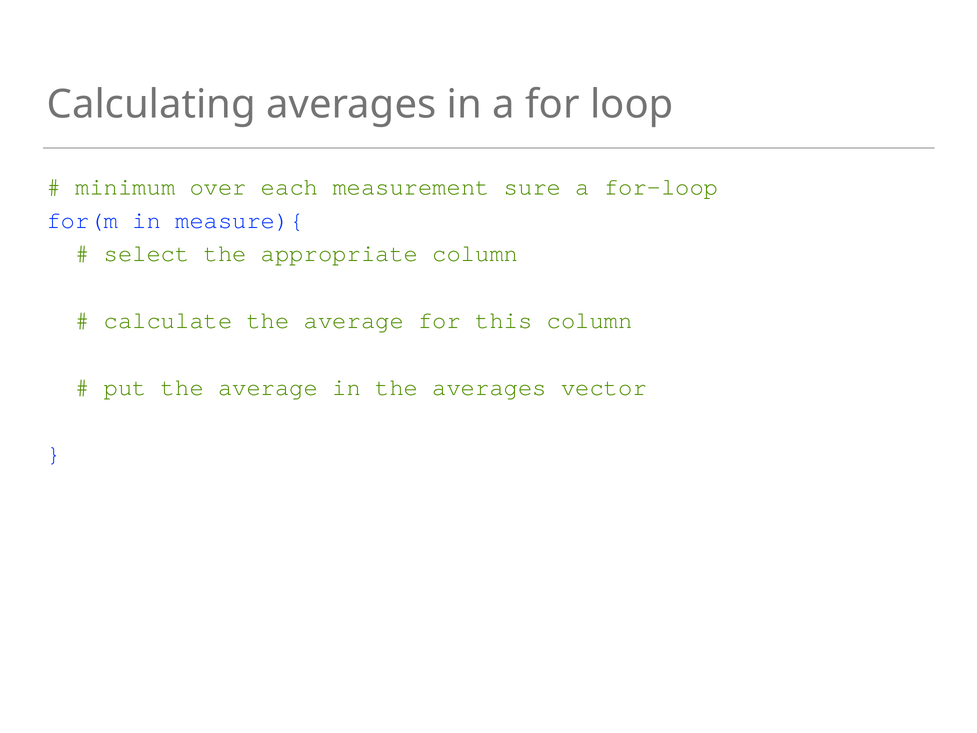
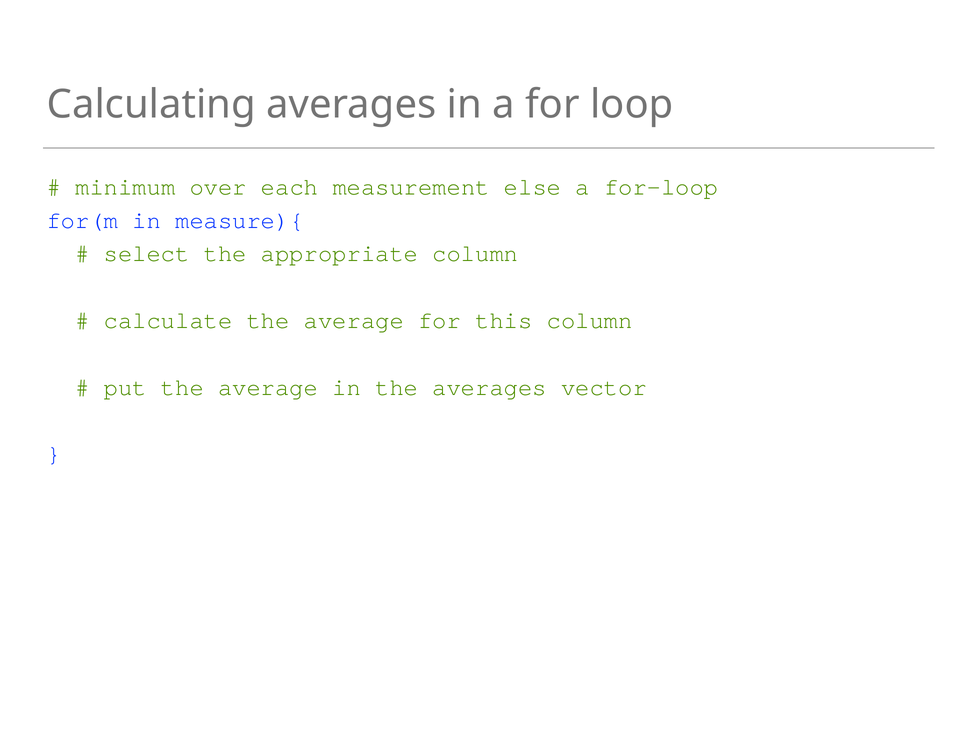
sure: sure -> else (533, 187)
